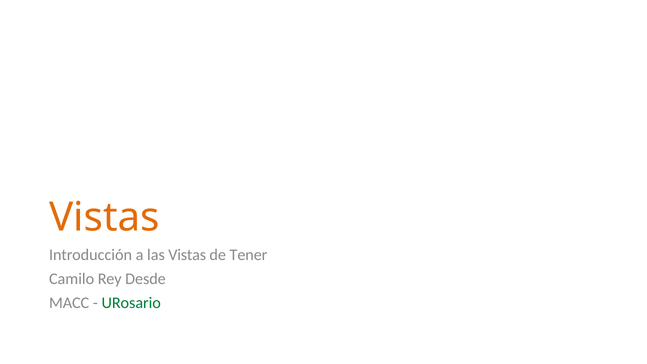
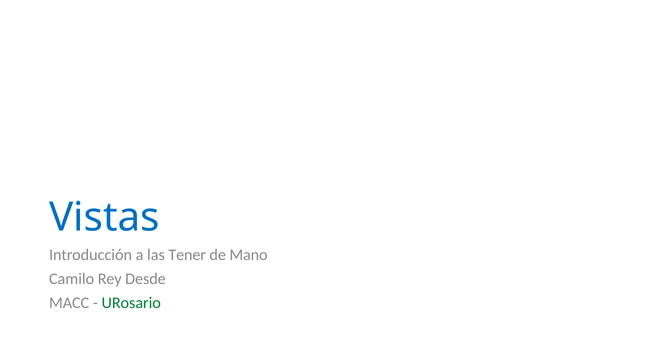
Vistas colour: orange -> blue (104, 218)
las Vistas: Vistas -> Tener (187, 255)
Tener: Tener -> Mano (249, 255)
